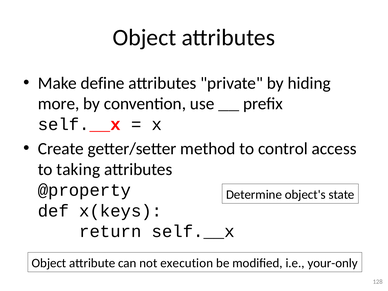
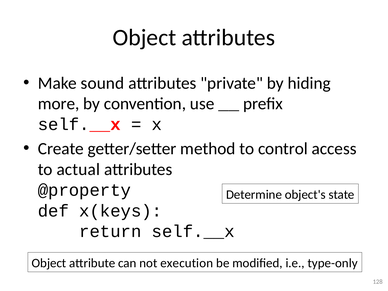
define: define -> sound (102, 83)
taking: taking -> actual (78, 169)
your-only: your-only -> type-only (333, 263)
